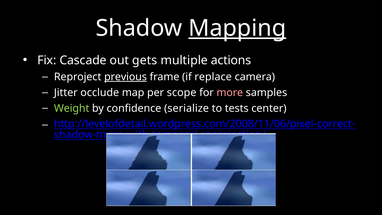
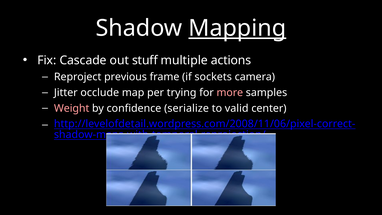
gets: gets -> stuff (145, 60)
previous underline: present -> none (126, 77)
replace: replace -> sockets (213, 77)
scope: scope -> trying (182, 92)
Weight colour: light green -> pink (72, 108)
tests: tests -> valid (237, 108)
